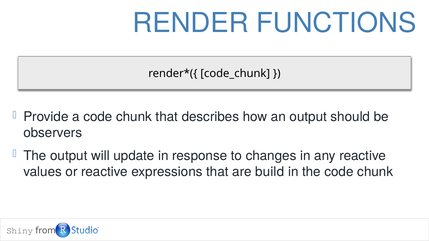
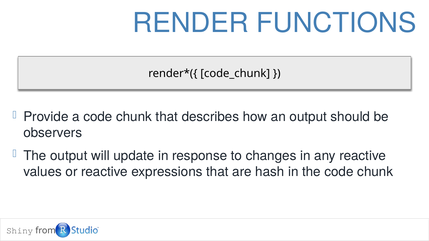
build: build -> hash (270, 172)
